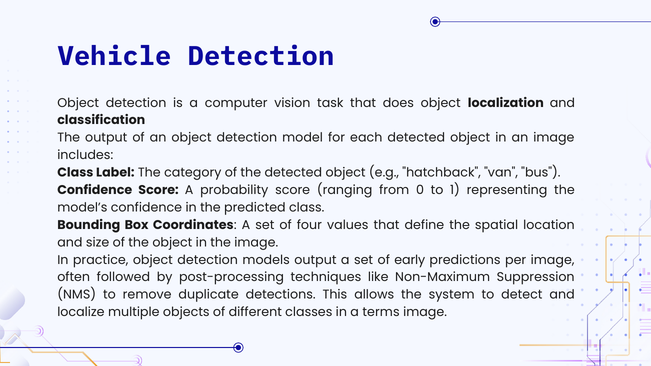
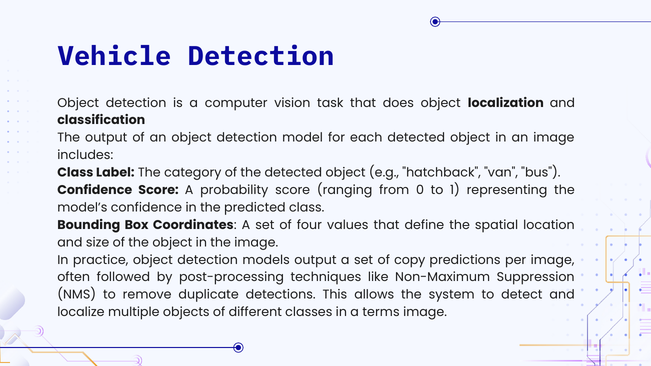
early: early -> copy (410, 260)
